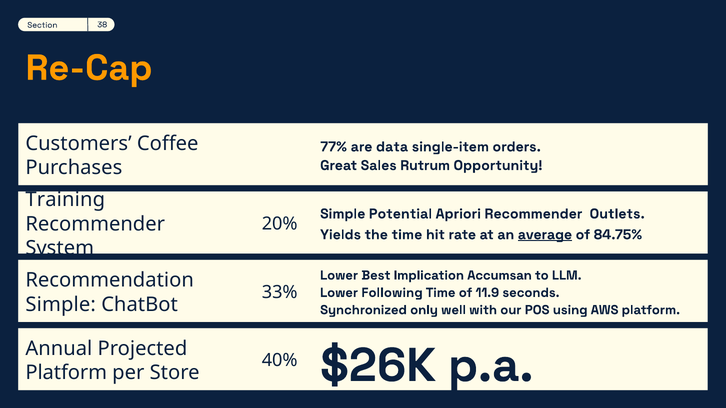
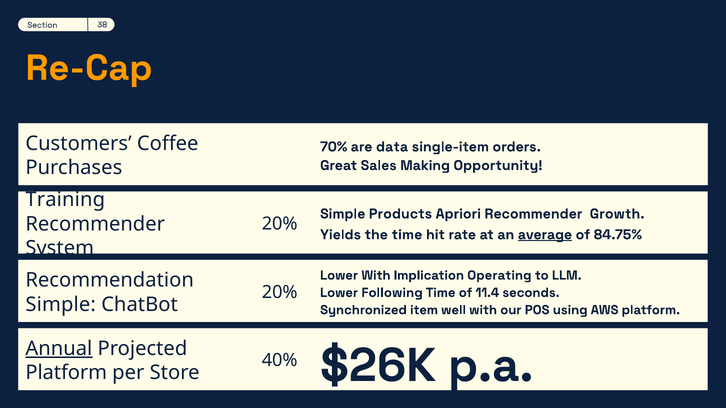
77%: 77% -> 70% (334, 147)
Rutrum: Rutrum -> Making (425, 166)
Potential: Potential -> Products (401, 214)
Outlets: Outlets -> Growth (617, 214)
Lower Best: Best -> With (376, 276)
Accumsan: Accumsan -> Operating (499, 276)
33%: 33% -> 20% (280, 292)
11.9: 11.9 -> 11.4 (487, 293)
only: only -> item (424, 310)
Annual underline: none -> present (59, 349)
